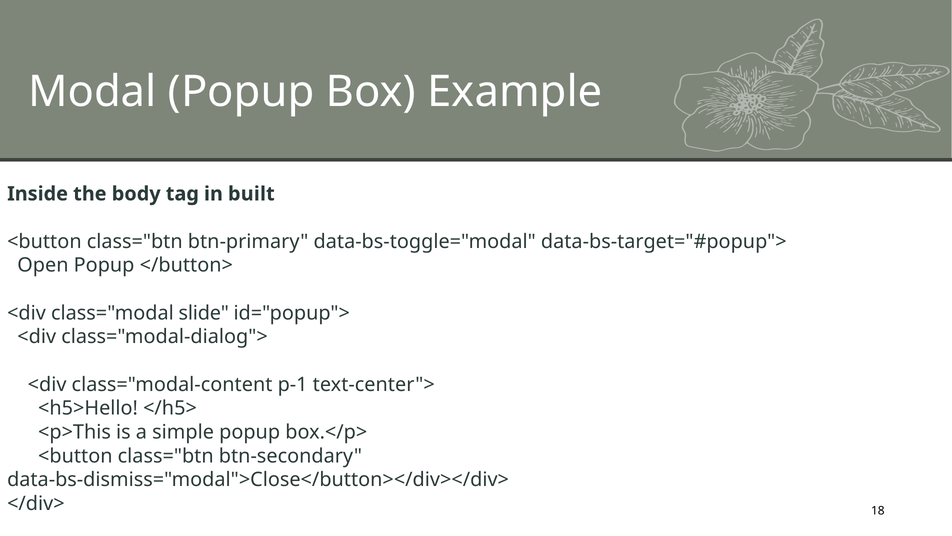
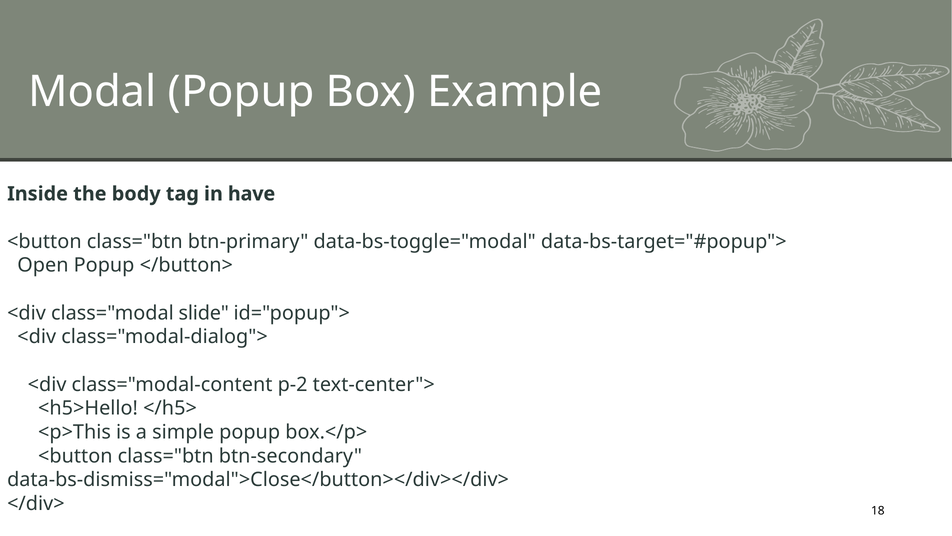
built: built -> have (252, 194)
p-1: p-1 -> p-2 (293, 384)
